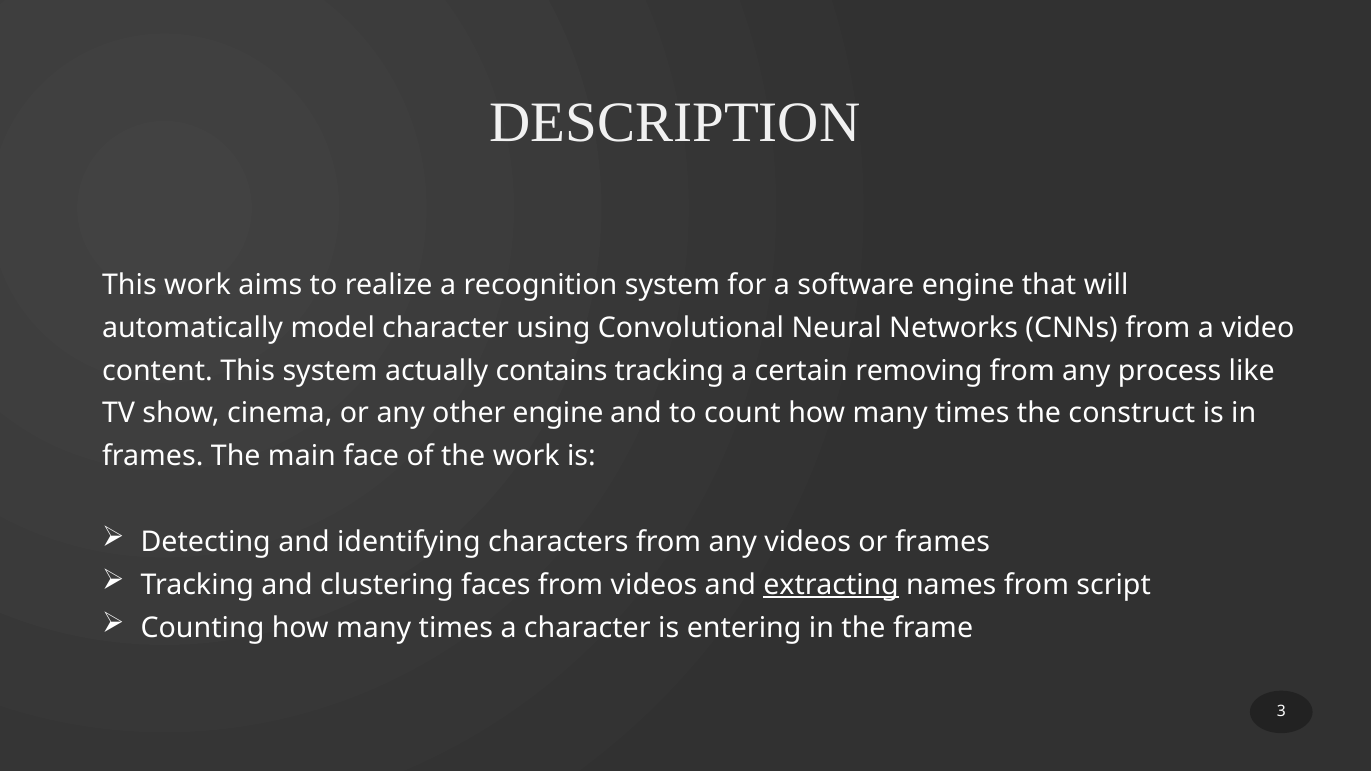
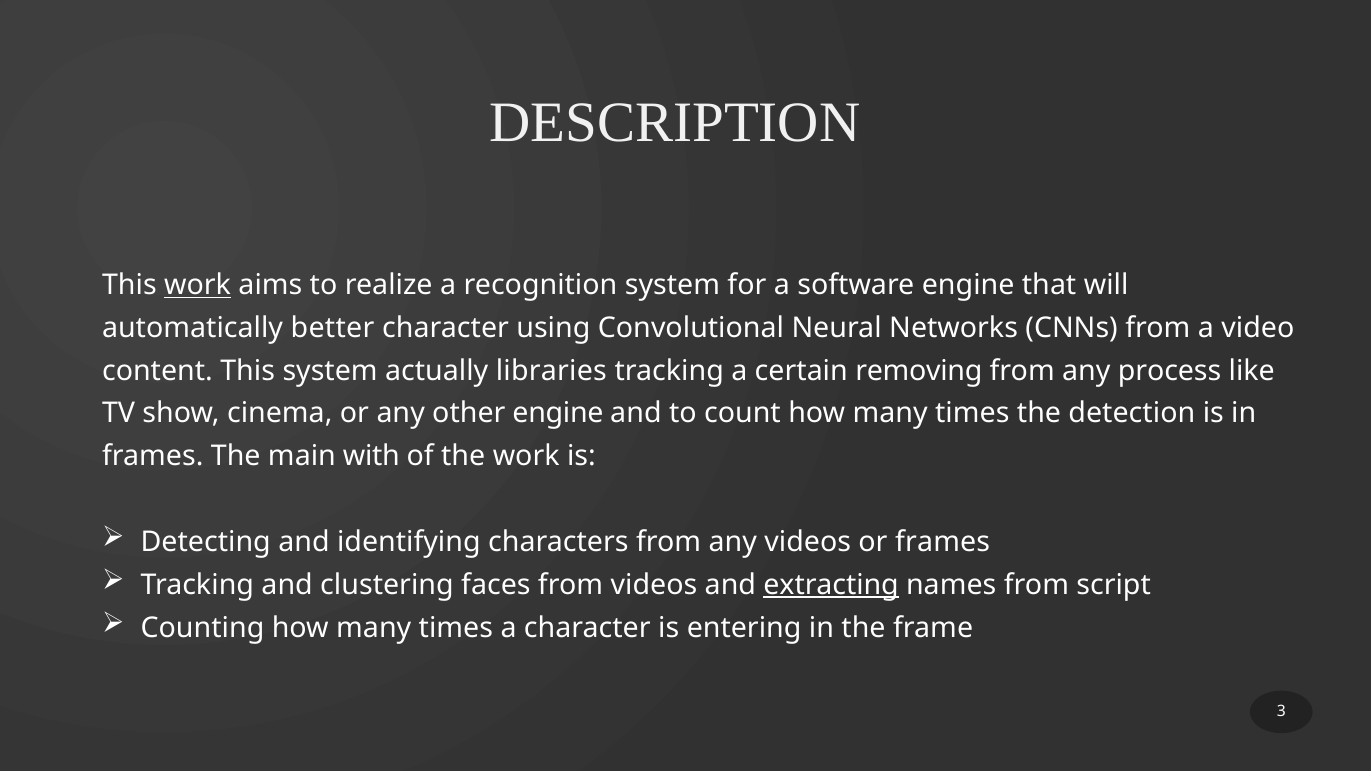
work underline: none -> present (197, 285)
model: model -> better (332, 328)
contains: contains -> libraries (551, 371)
construct: construct -> detection (1132, 414)
face: face -> with (371, 456)
